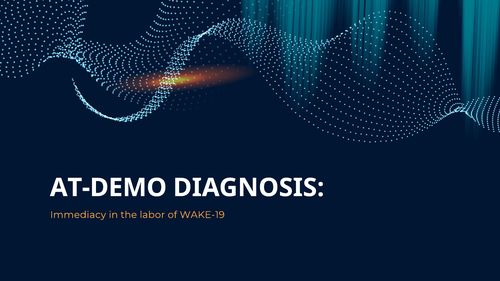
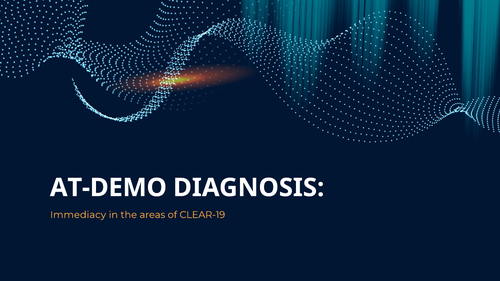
labor: labor -> areas (152, 215)
WAKE-19: WAKE-19 -> CLEAR-19 (202, 215)
